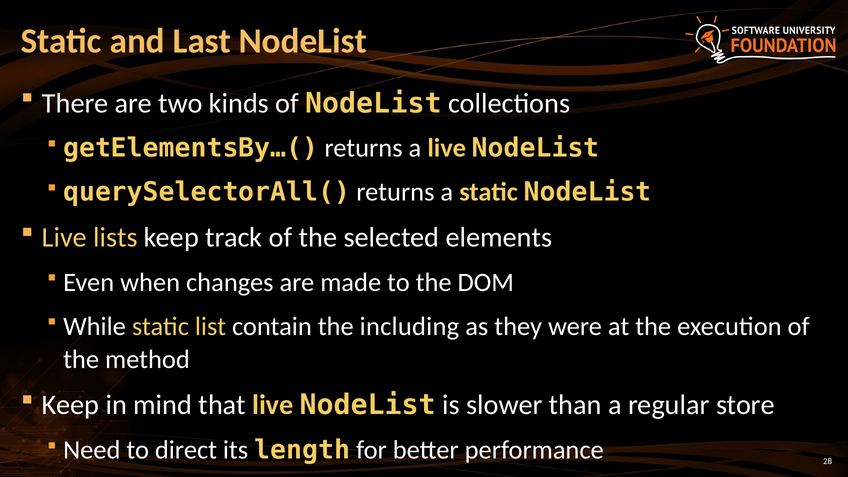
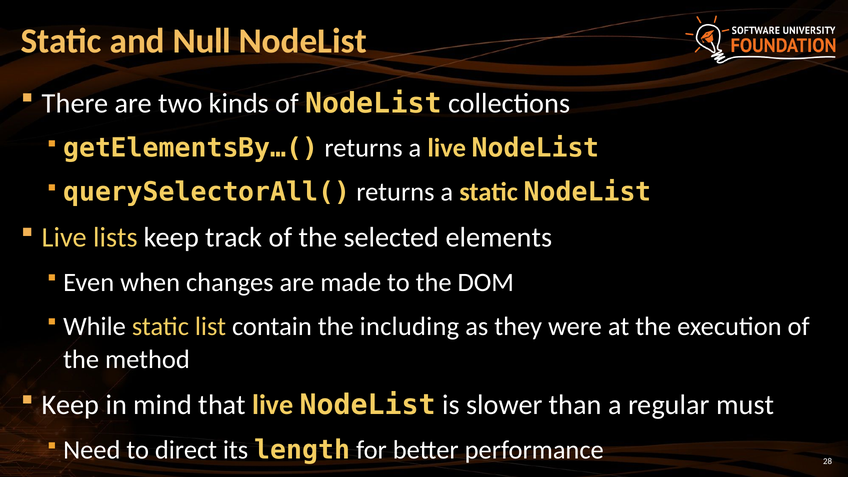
Last: Last -> Null (202, 41)
store: store -> must (745, 405)
